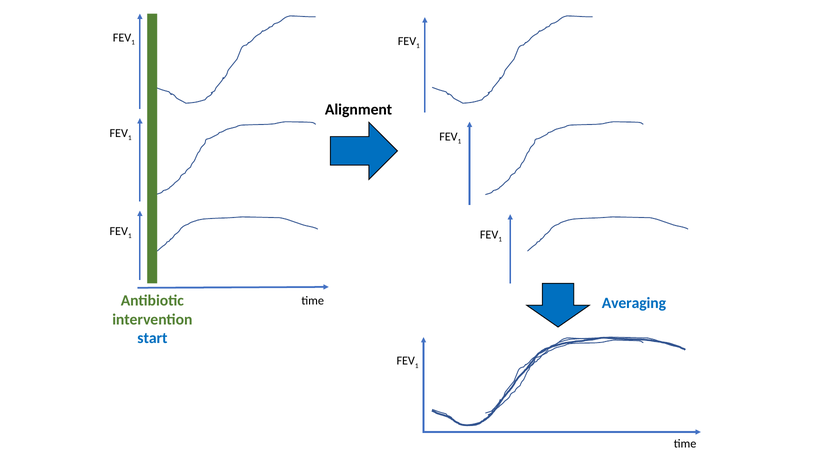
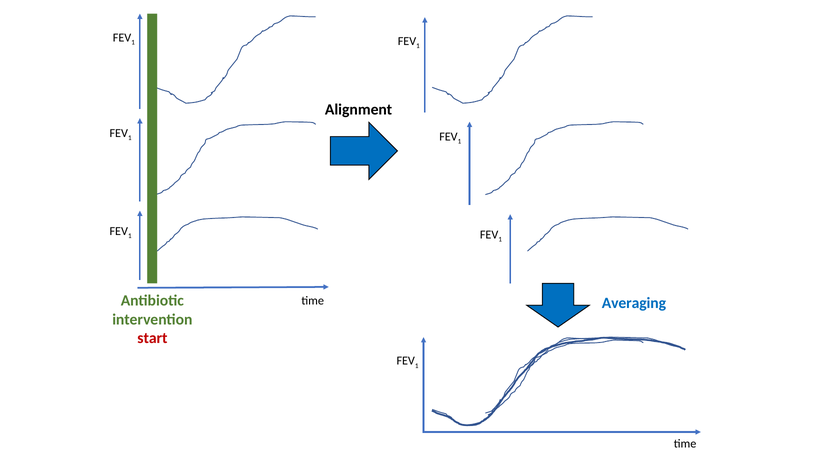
start colour: blue -> red (152, 338)
